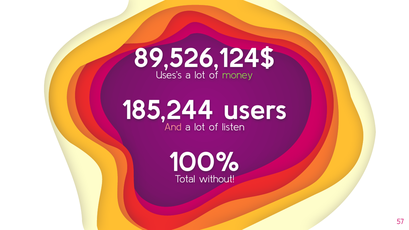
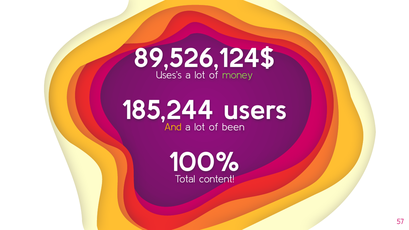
And colour: pink -> yellow (173, 127)
listen: listen -> been (233, 127)
without: without -> content (217, 179)
